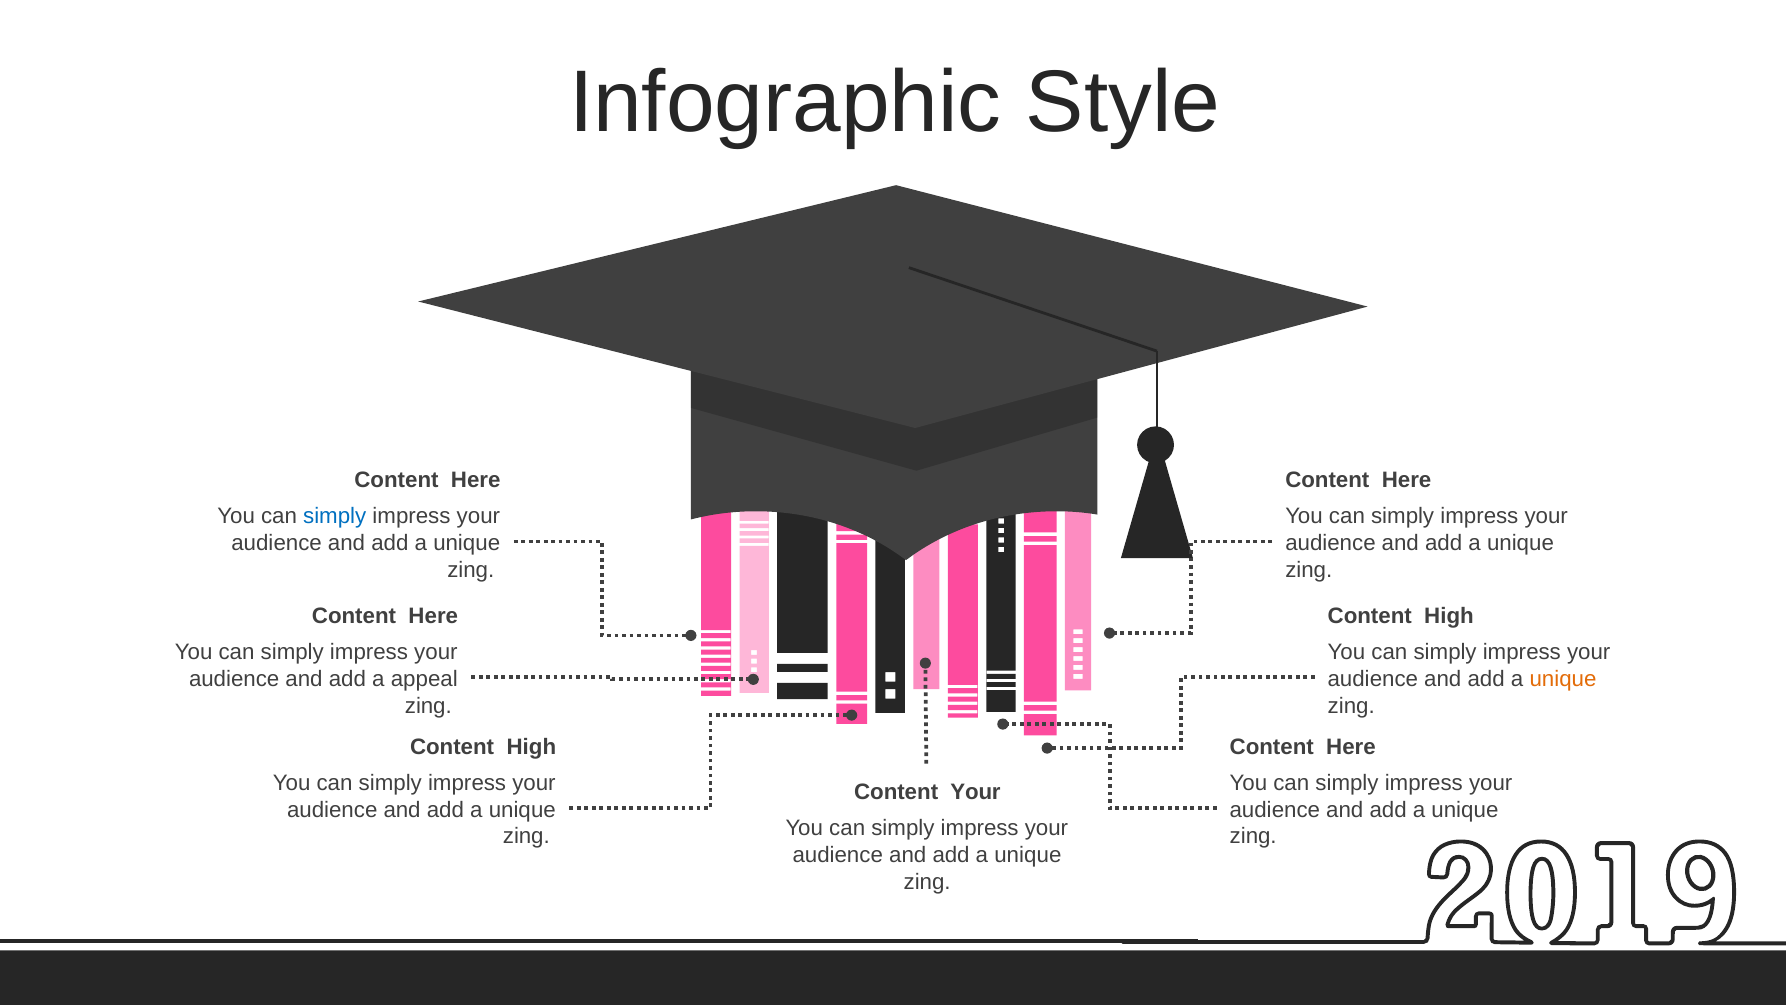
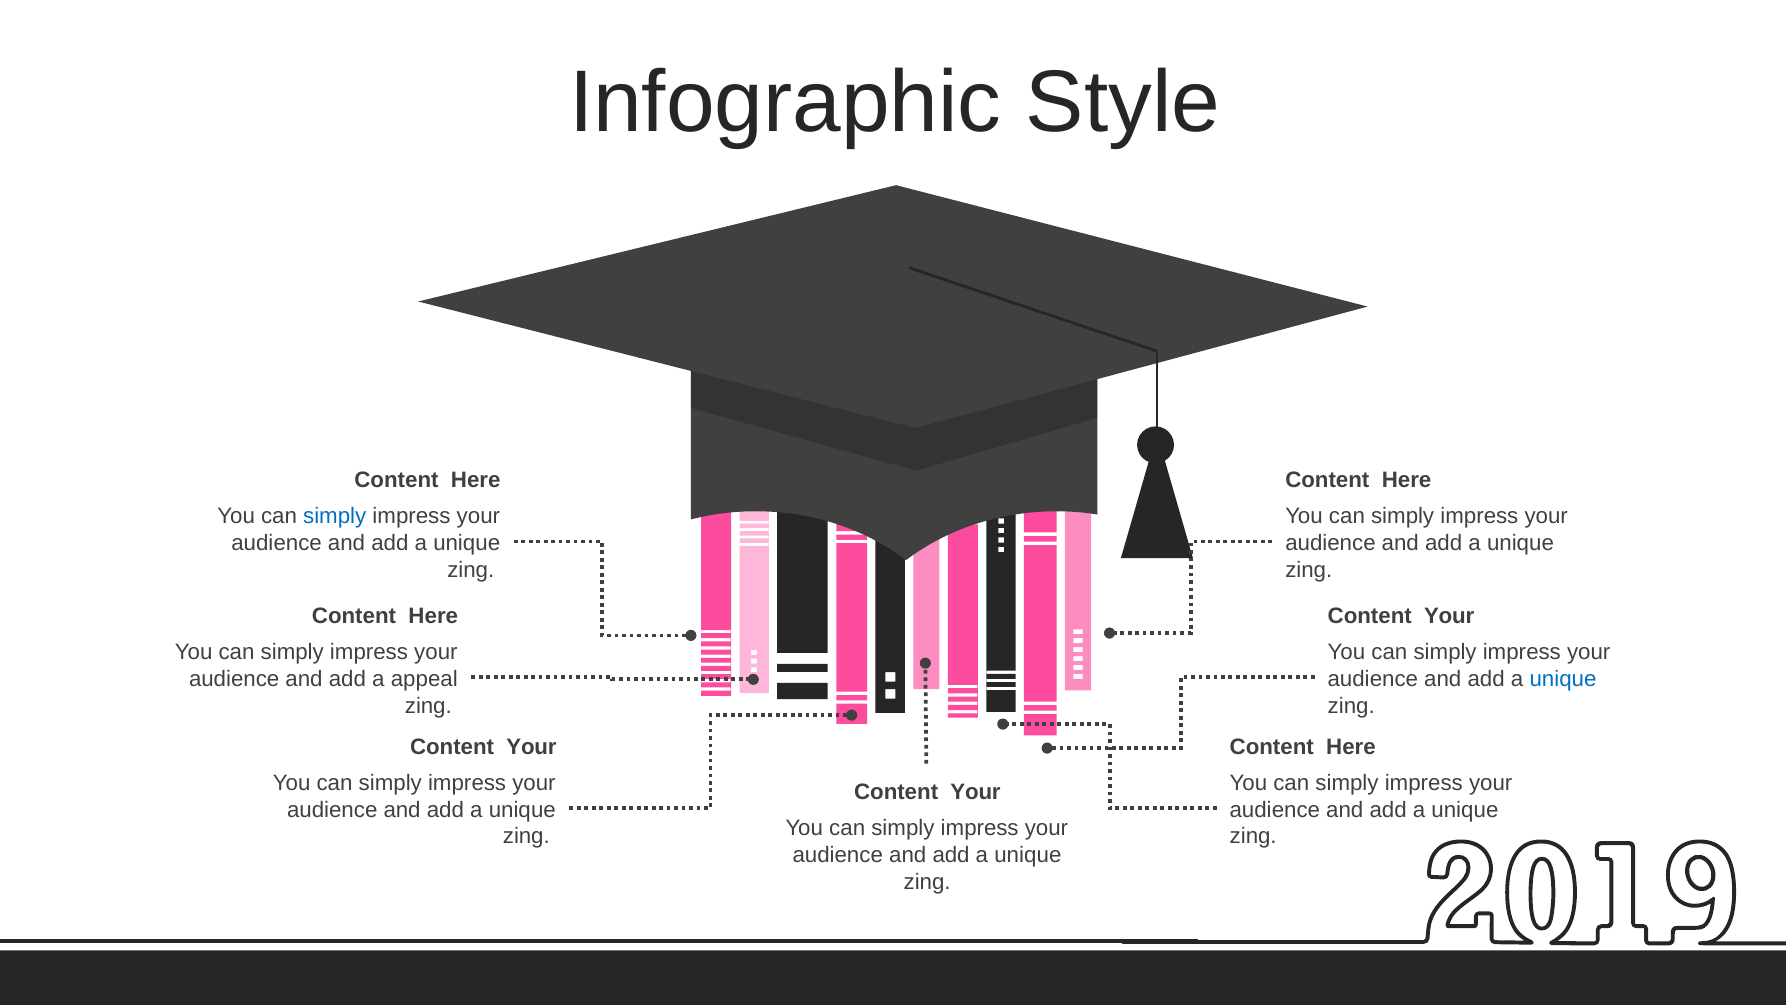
High: High -> Your (1449, 616)
unique colour: orange -> blue (1563, 679)
High: High -> Your (531, 747)
